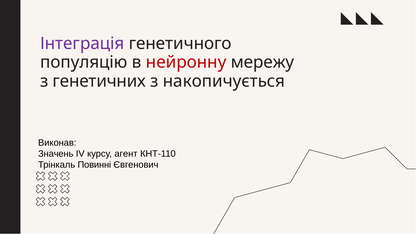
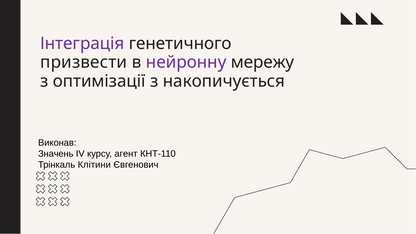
популяцію: популяцію -> призвести (84, 62)
нейронну colour: red -> purple (186, 62)
генетичних: генетичних -> оптимізації (99, 81)
Повинні: Повинні -> Клітини (94, 165)
